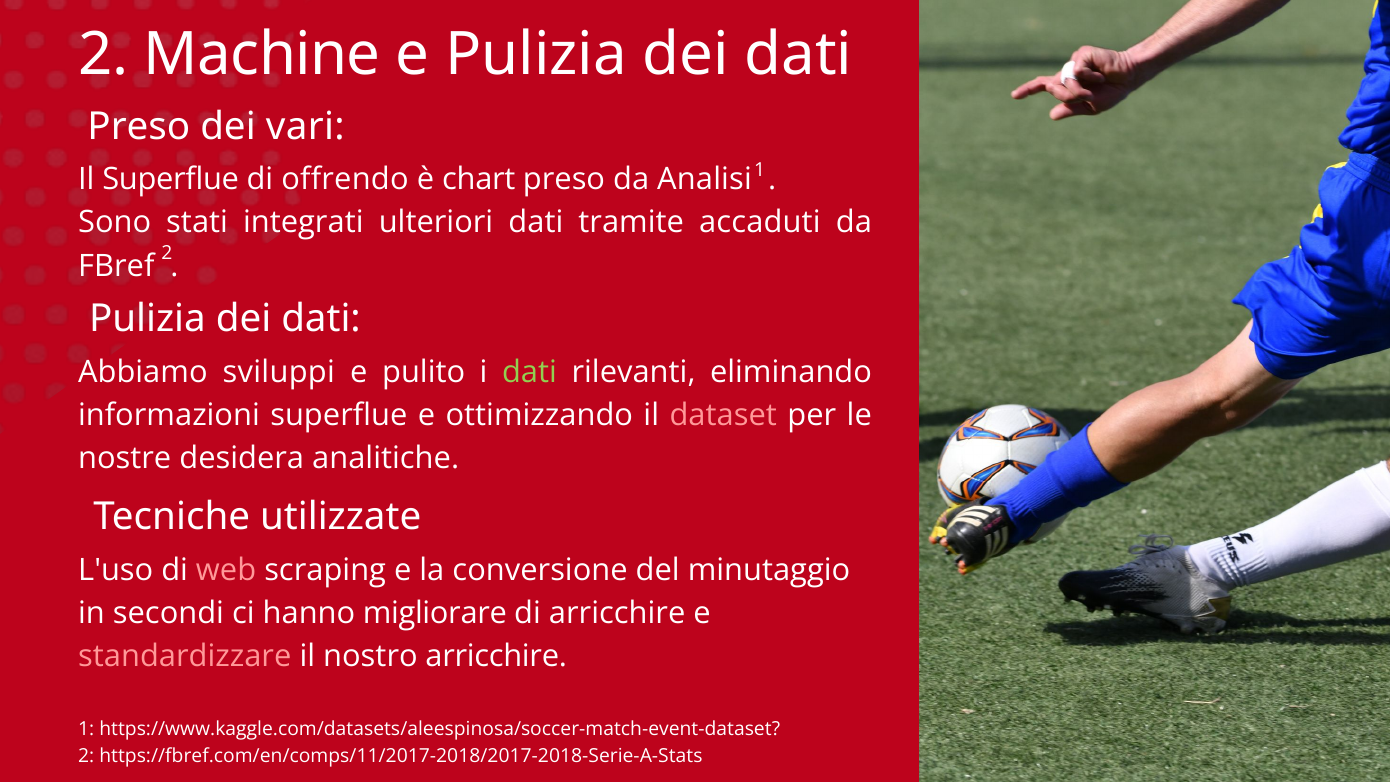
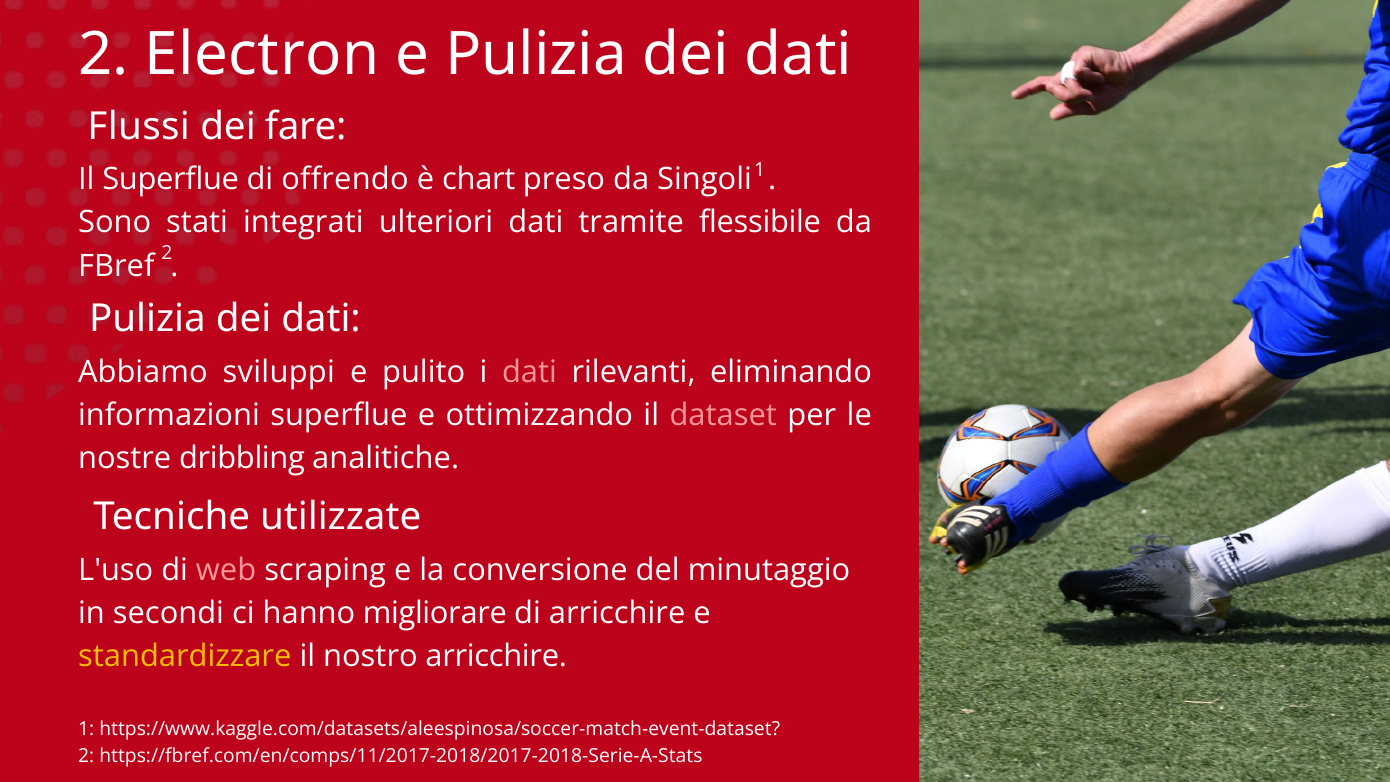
Machine: Machine -> Electron (262, 55)
Preso: Preso -> Flussi (139, 127)
vari: vari -> fare (306, 127)
Analisi: Analisi -> Singoli (705, 180)
accaduti: accaduti -> flessibile (760, 223)
dati colour: light green -> pink (529, 372)
desidera: desidera -> dribbling (242, 458)
standardizzare colour: pink -> yellow (185, 656)
